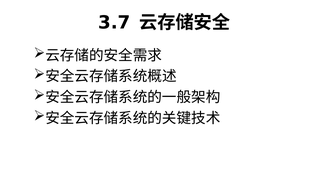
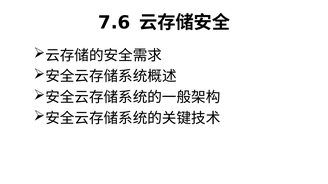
3.7: 3.7 -> 7.6 (114, 23)
